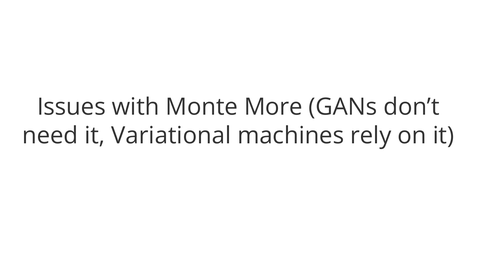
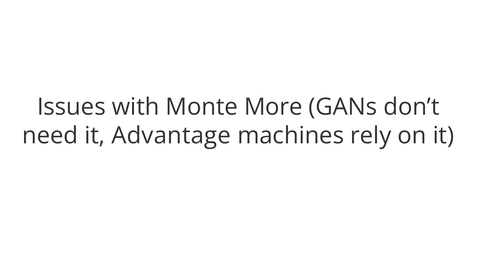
Variational: Variational -> Advantage (171, 136)
